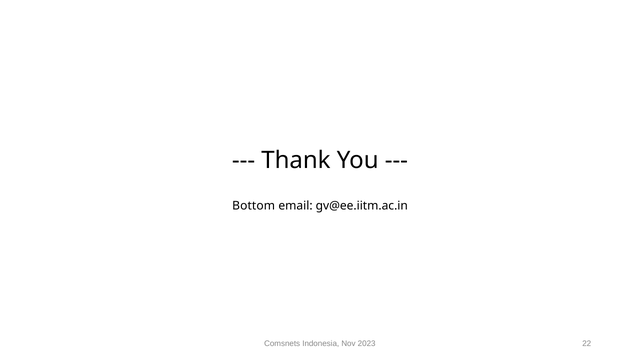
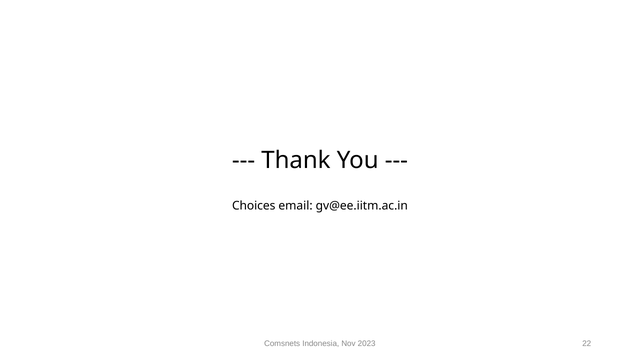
Bottom: Bottom -> Choices (254, 206)
